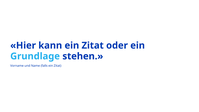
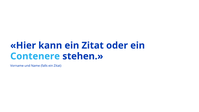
Grundlage: Grundlage -> Contenere (35, 56)
